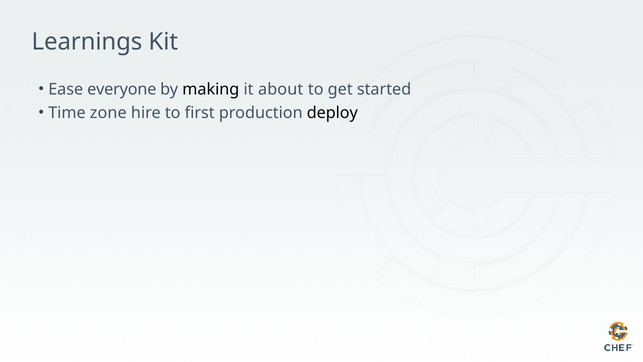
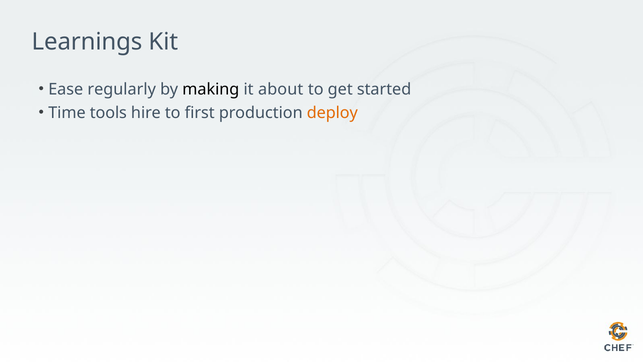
everyone: everyone -> regularly (122, 89)
zone: zone -> tools (108, 113)
deploy colour: black -> orange (332, 113)
